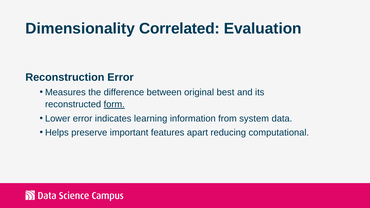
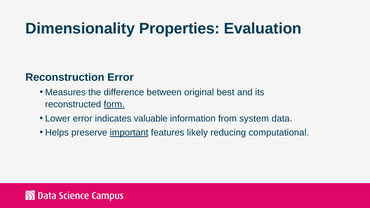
Correlated: Correlated -> Properties (179, 28)
learning: learning -> valuable (151, 119)
important underline: none -> present (129, 133)
apart: apart -> likely (197, 133)
